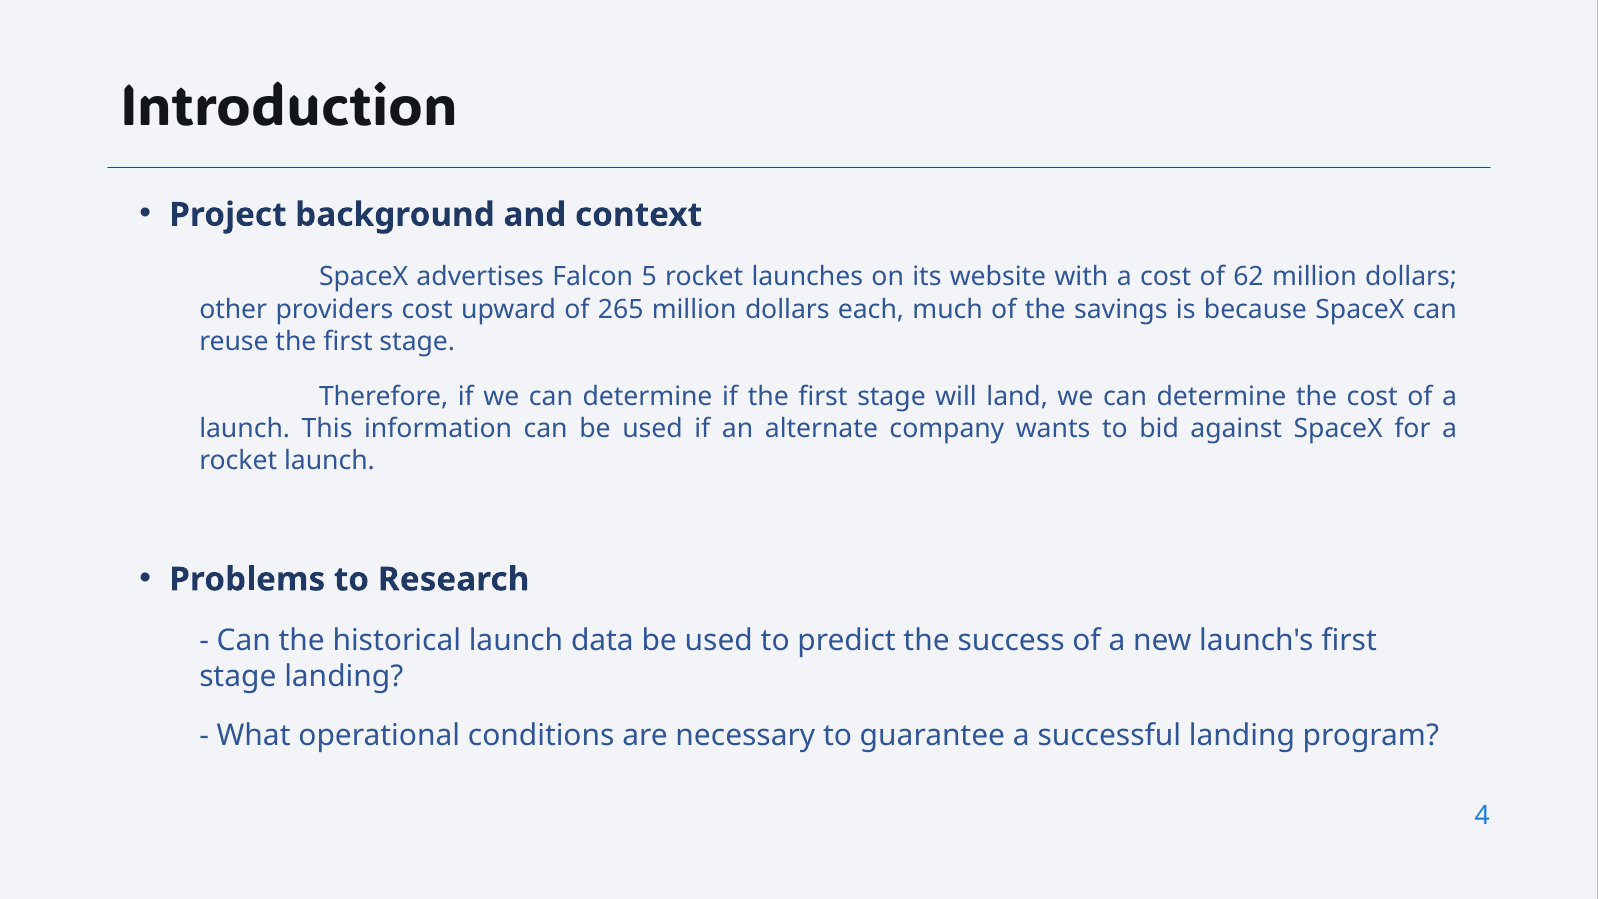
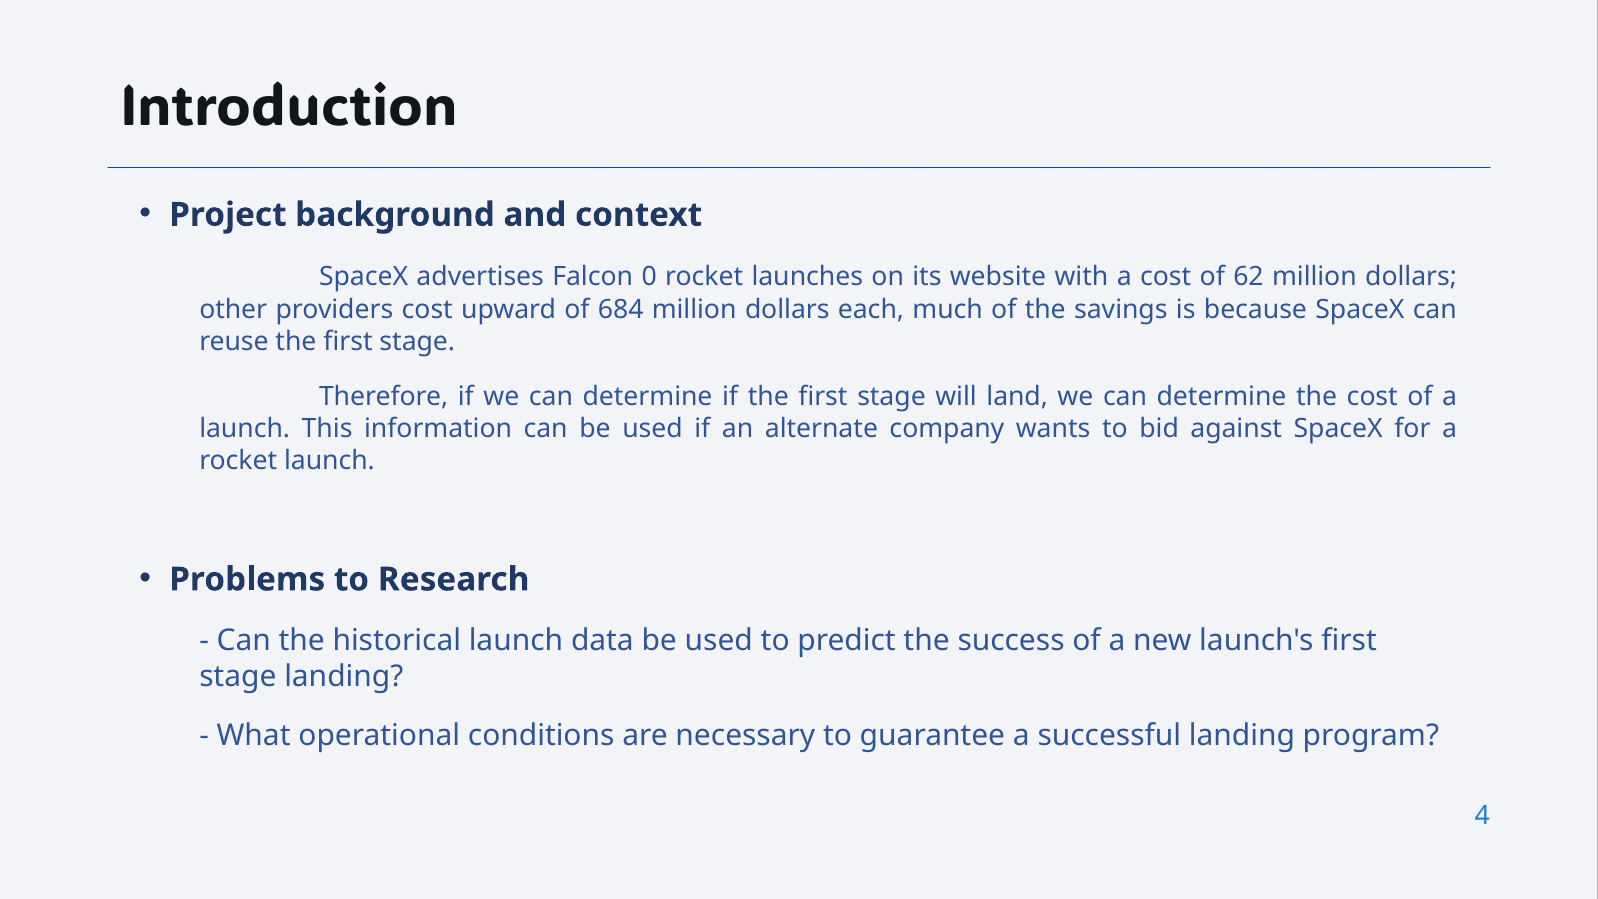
5: 5 -> 0 (649, 277)
265: 265 -> 684 (621, 309)
